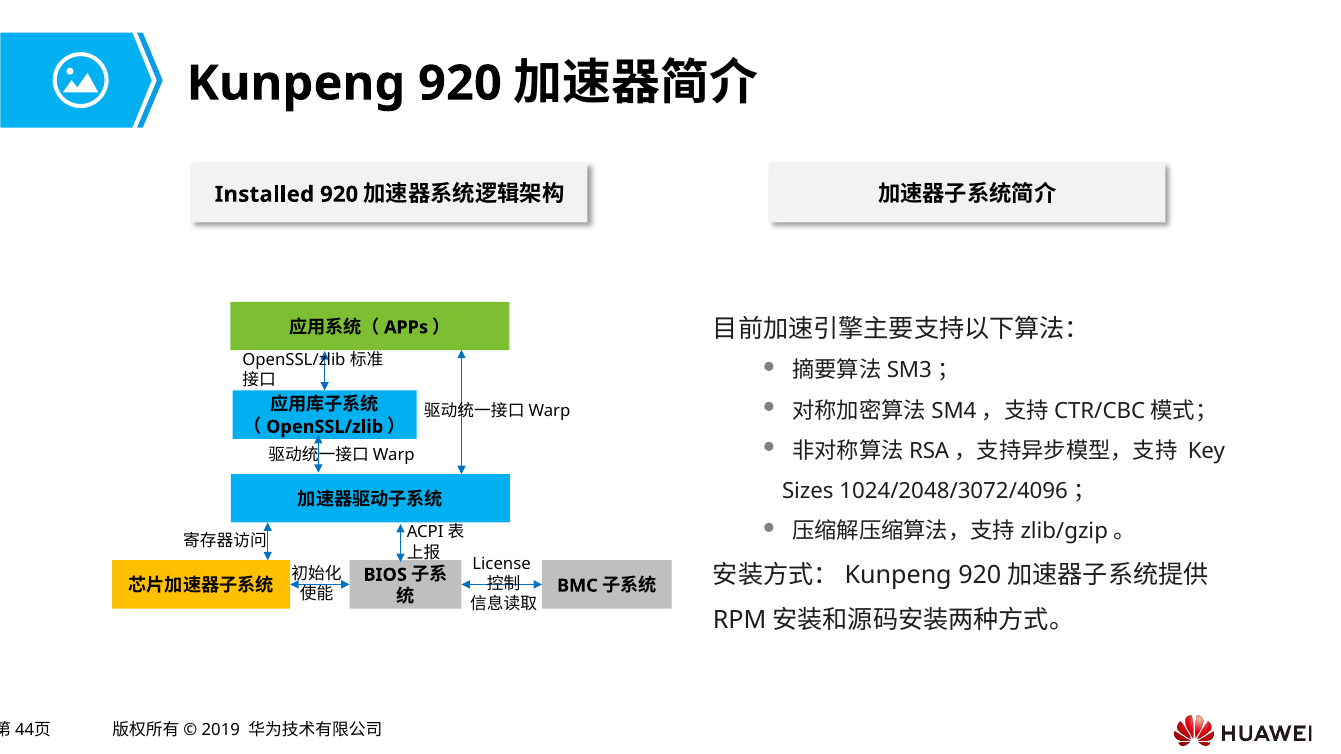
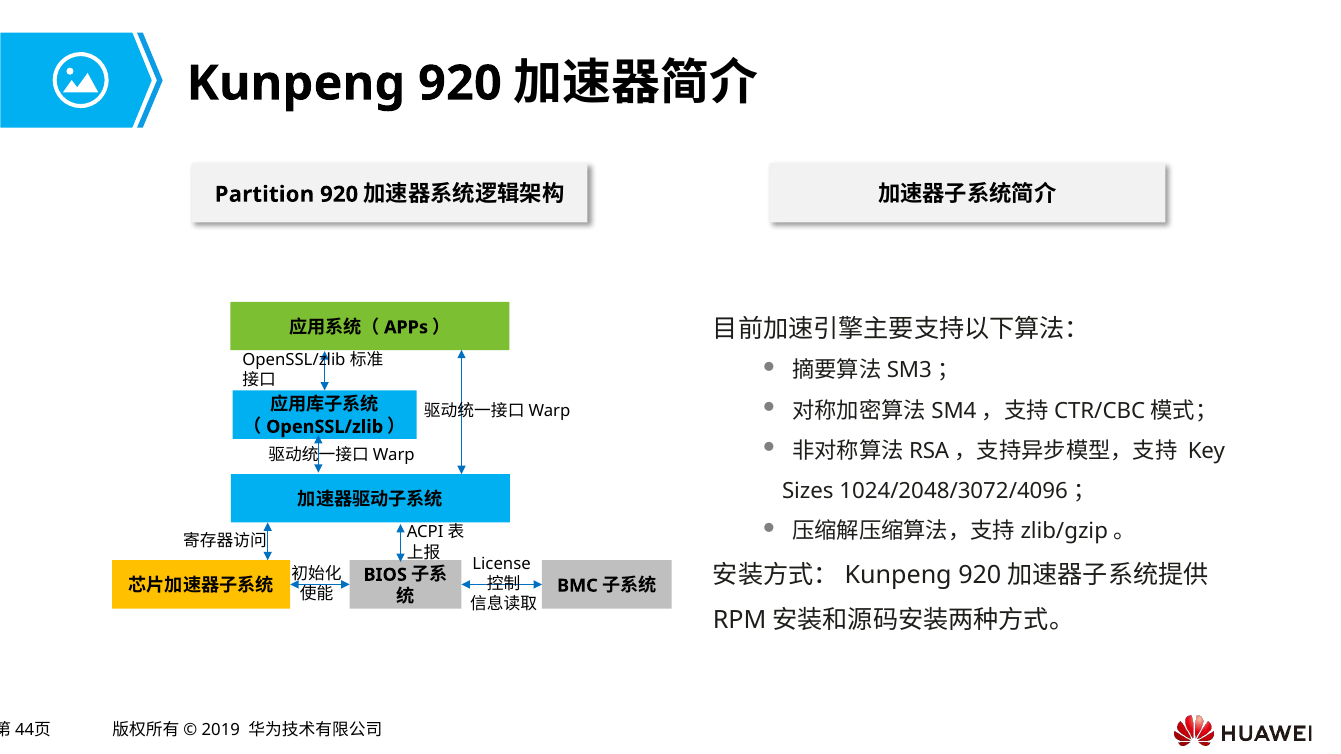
Installed: Installed -> Partition (264, 194)
